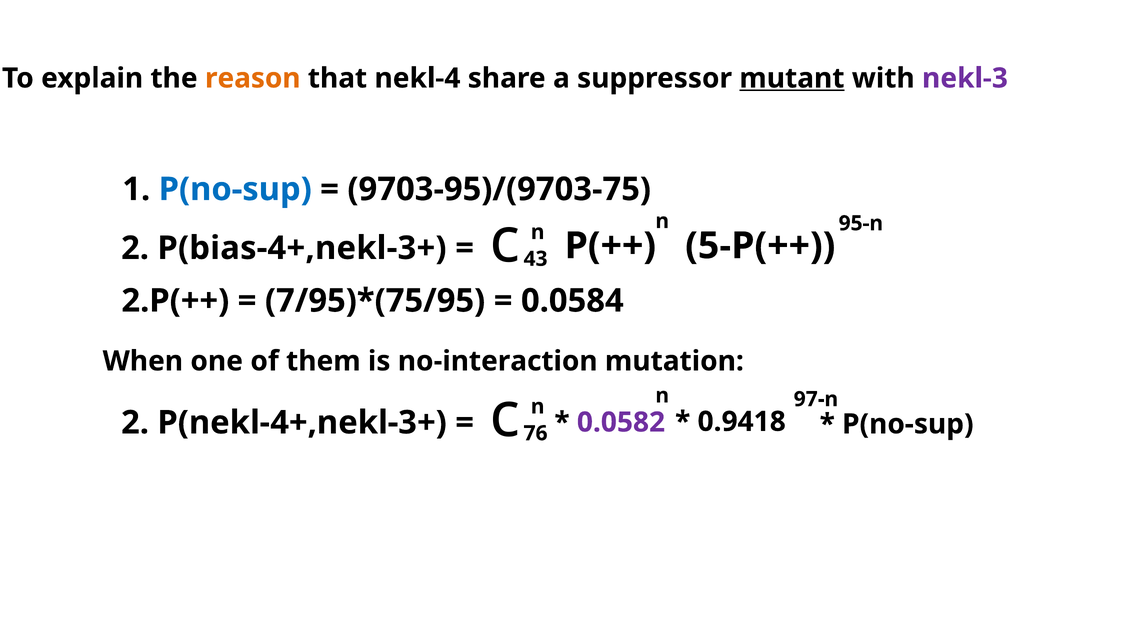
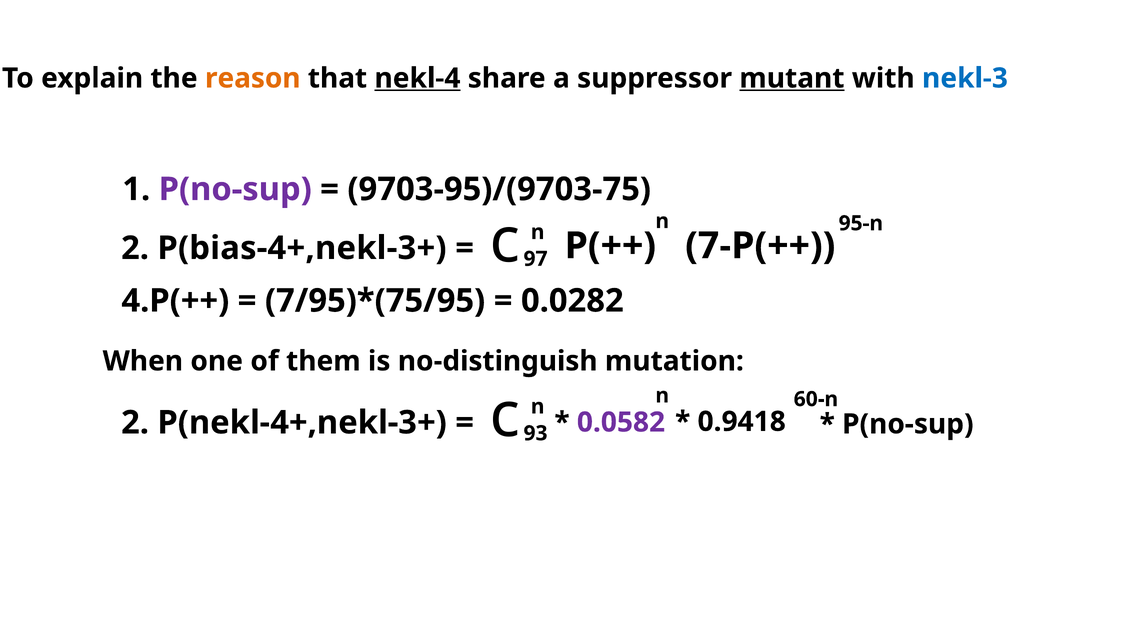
nekl-4 underline: none -> present (417, 78)
nekl-3 colour: purple -> blue (965, 78)
P(no-sup colour: blue -> purple (235, 189)
5-P(++: 5-P(++ -> 7-P(++ (760, 246)
43: 43 -> 97 (536, 259)
2.P(++: 2.P(++ -> 4.P(++ (175, 301)
0.0584: 0.0584 -> 0.0282 (572, 301)
no-interaction: no-interaction -> no-distinguish (498, 361)
97-n: 97-n -> 60-n (816, 399)
76: 76 -> 93 (536, 433)
